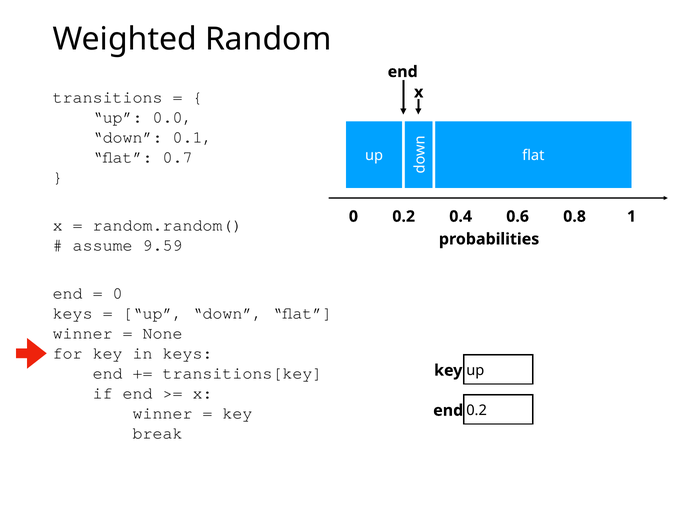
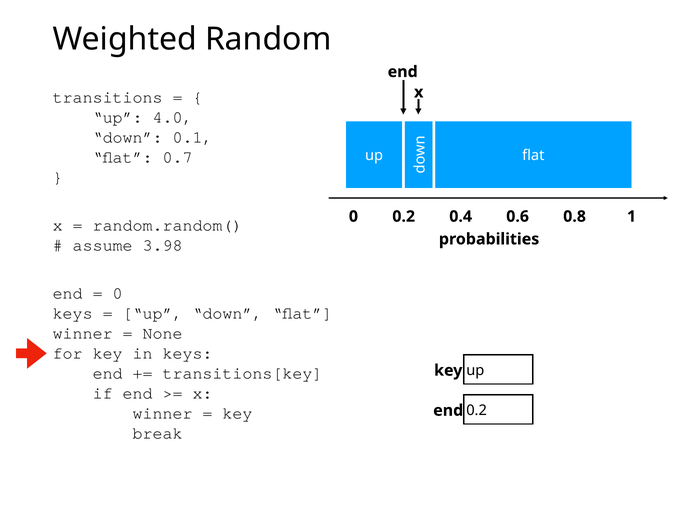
0.0: 0.0 -> 4.0 (173, 117)
9.59: 9.59 -> 3.98 (163, 245)
